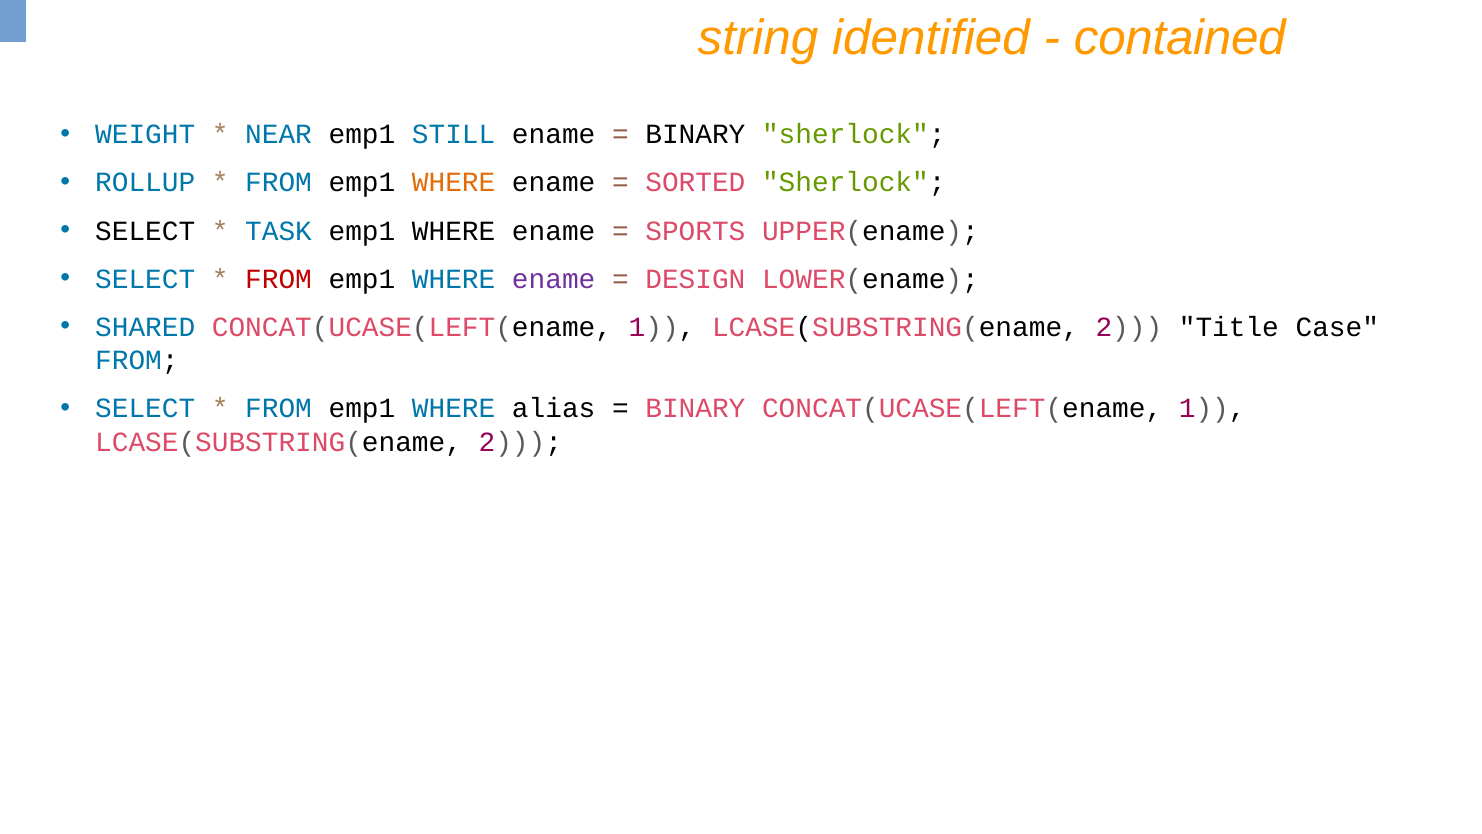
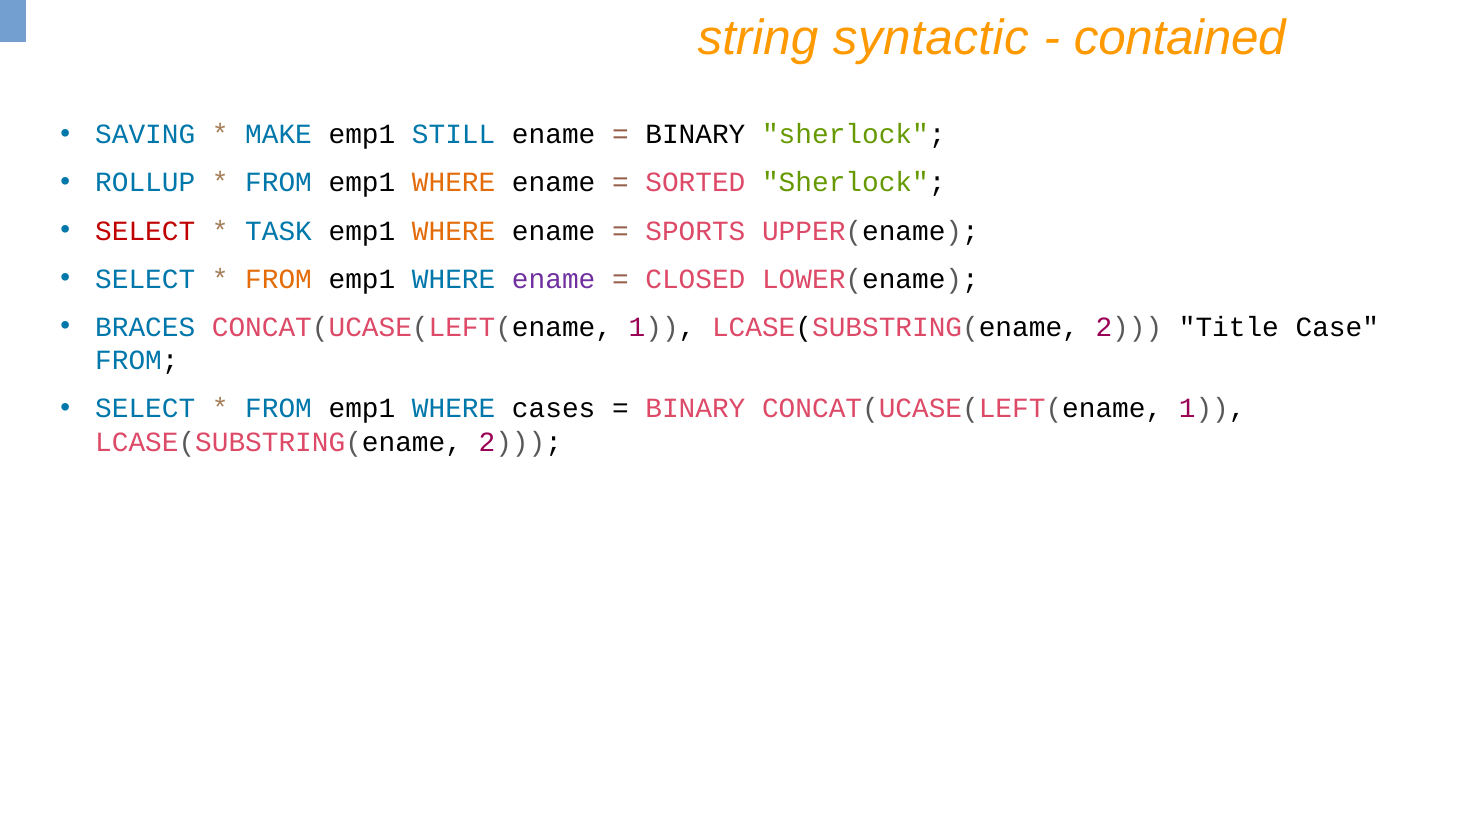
identified: identified -> syntactic (931, 39)
WEIGHT: WEIGHT -> SAVING (145, 134)
NEAR: NEAR -> MAKE (279, 134)
SELECT colour: black -> red (145, 231)
WHERE colour: black -> orange (454, 231)
FROM colour: red -> orange (279, 279)
DESIGN: DESIGN -> CLOSED (695, 279)
SHARED: SHARED -> BRACES (145, 327)
alias: alias -> cases (554, 409)
